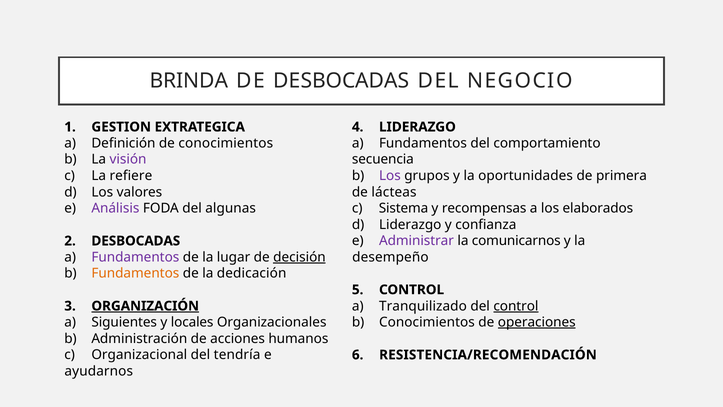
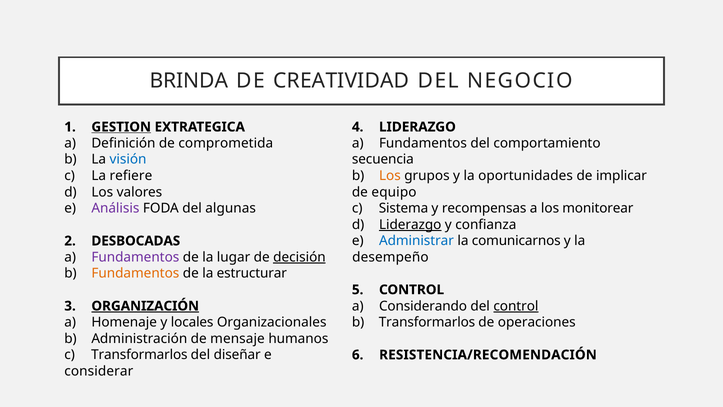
DE DESBOCADAS: DESBOCADAS -> CREATIVIDAD (341, 81)
GESTION underline: none -> present (121, 127)
de conocimientos: conocimientos -> comprometida (226, 143)
visión colour: purple -> blue (128, 159)
Los colour: purple -> orange (390, 176)
primera: primera -> implicar (621, 176)
lácteas: lácteas -> equipo (394, 192)
elaborados: elaborados -> monitorear (598, 208)
Liderazgo underline: none -> present (410, 224)
Administrar colour: purple -> blue (416, 241)
dedicación: dedicación -> estructurar (252, 273)
Tranquilizado: Tranquilizado -> Considerando (423, 306)
Siguientes: Siguientes -> Homenaje (124, 322)
b Conocimientos: Conocimientos -> Transformarlos (427, 322)
operaciones underline: present -> none (537, 322)
acciones: acciones -> mensaje (237, 338)
c Organizacional: Organizacional -> Transformarlos (139, 355)
tendría: tendría -> diseñar (237, 355)
ayudarnos: ayudarnos -> considerar (99, 371)
